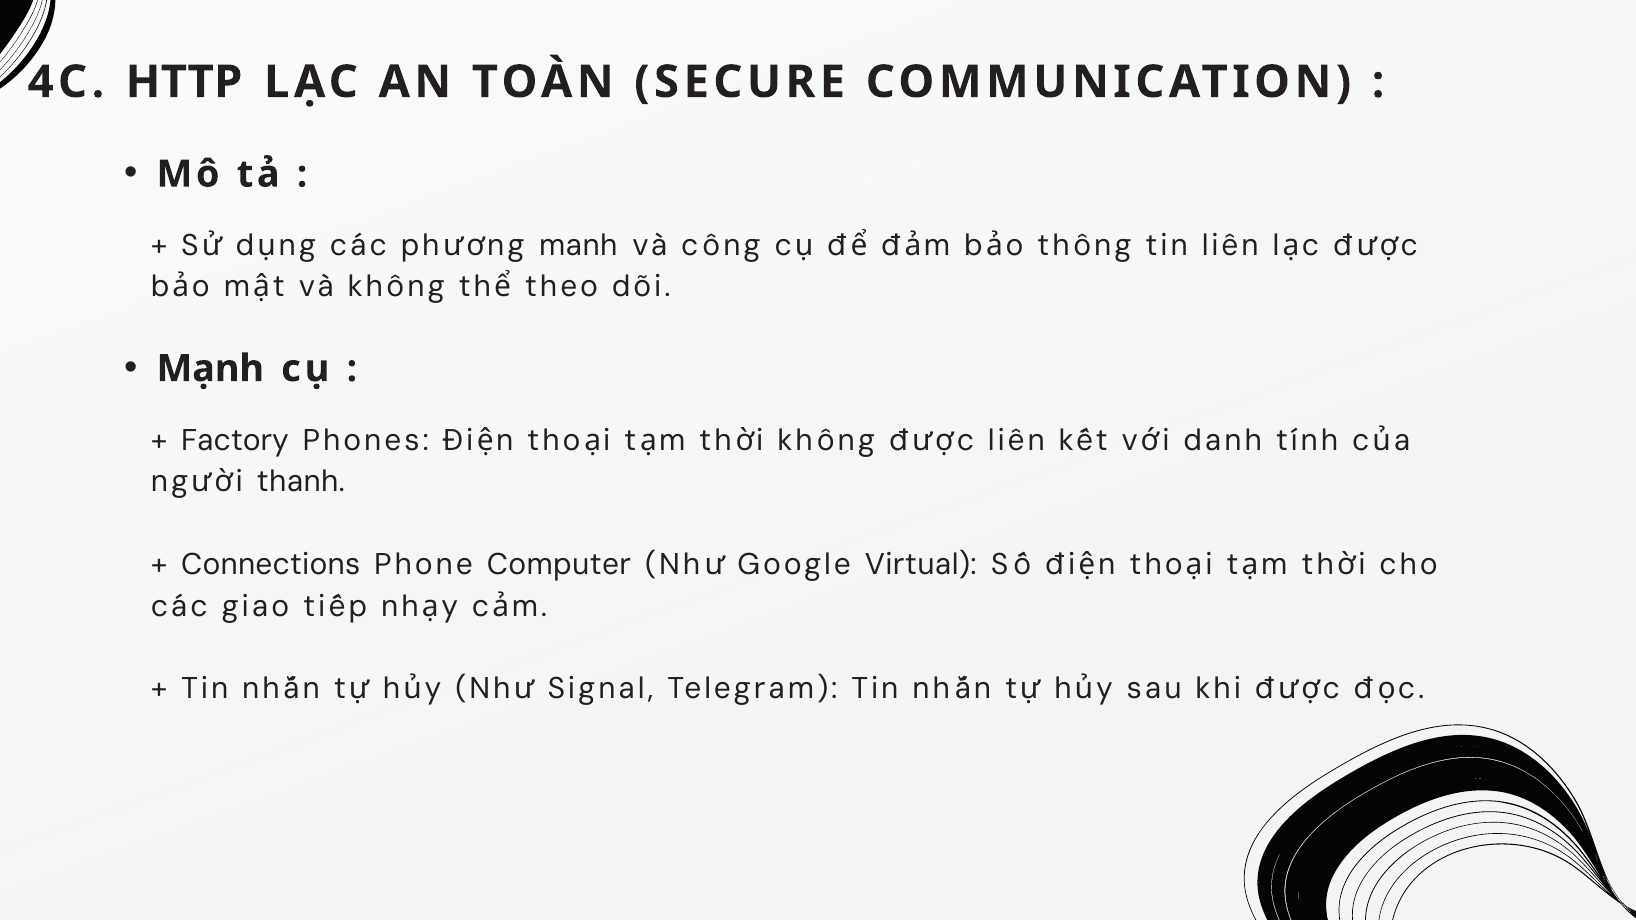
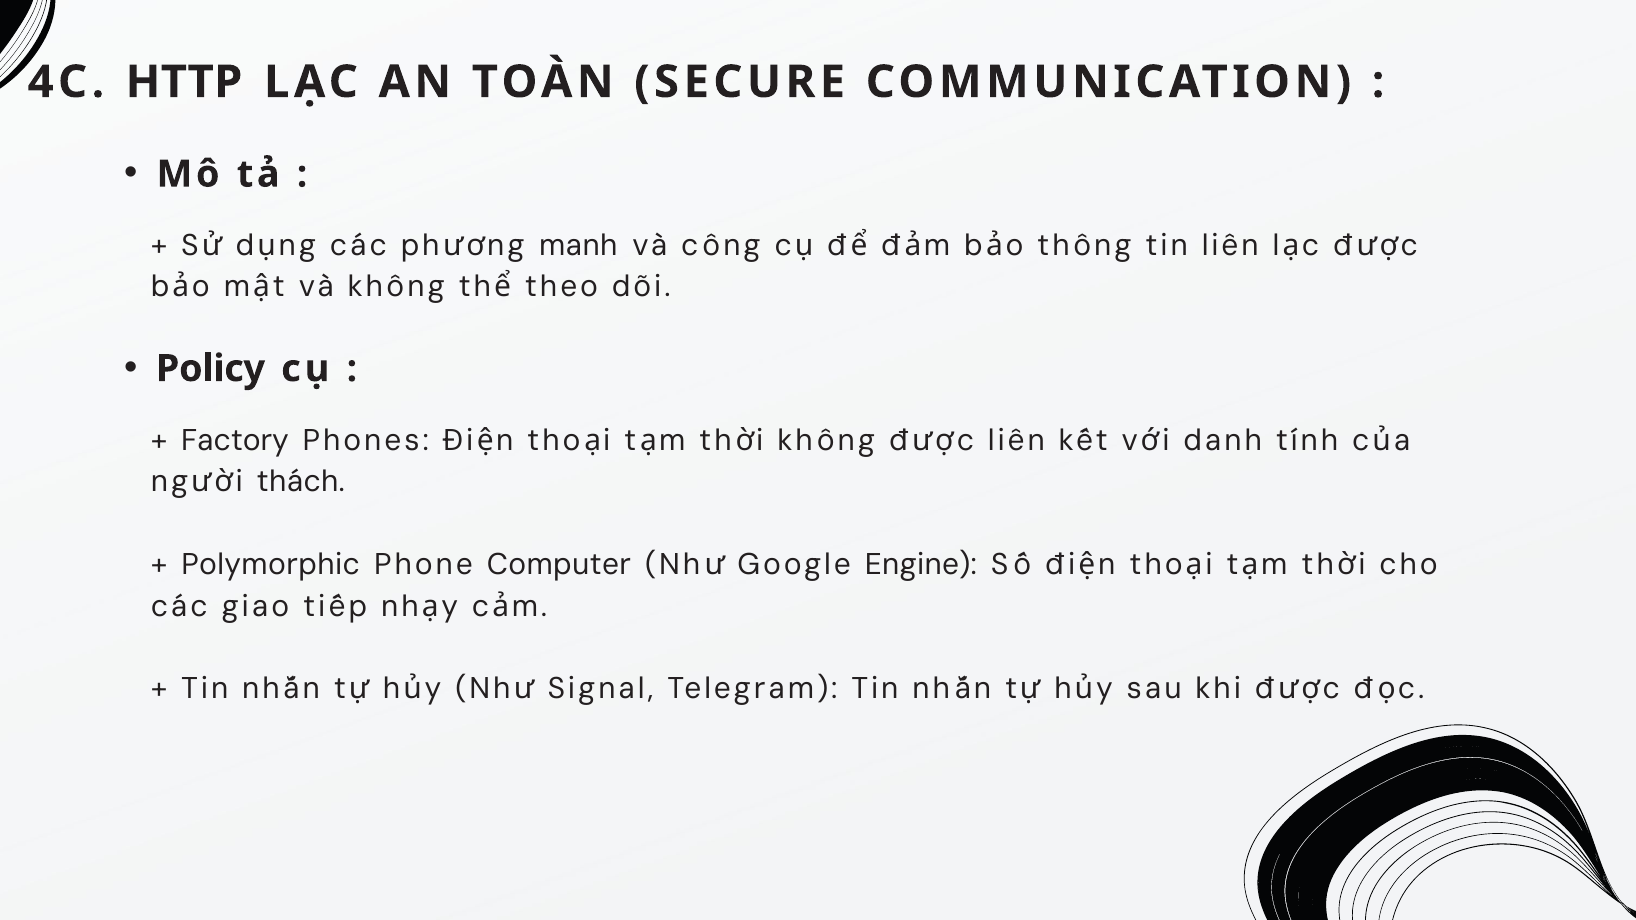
Mạnh: Mạnh -> Policy (210, 369)
thanh: thanh -> thách (301, 482)
Connections: Connections -> Polymorphic (271, 565)
Virtual: Virtual -> Engine (921, 565)
